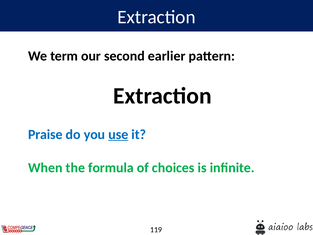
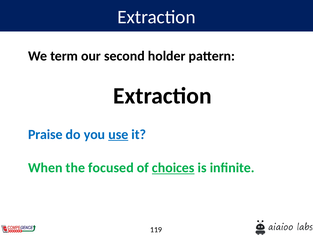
earlier: earlier -> holder (167, 56)
formula: formula -> focused (111, 168)
choices underline: none -> present (173, 168)
